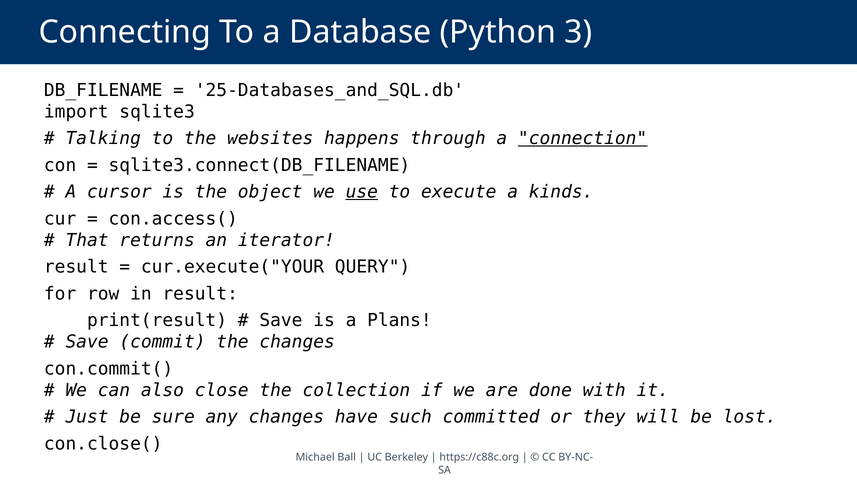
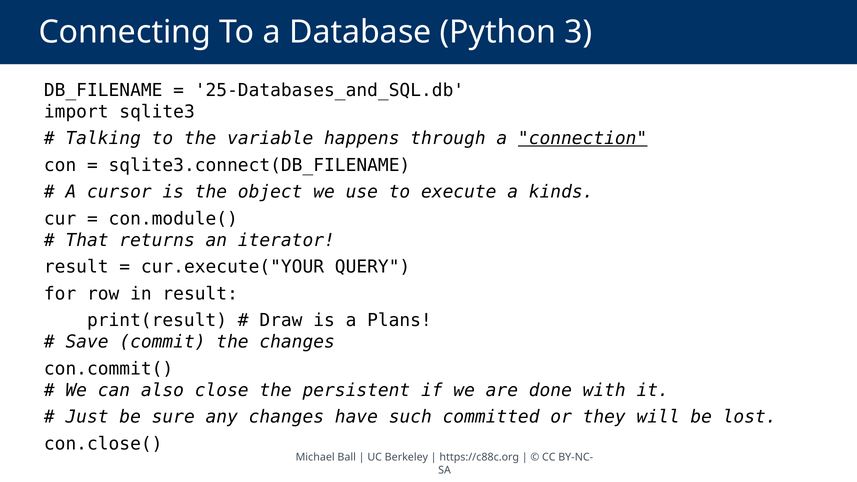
websites: websites -> variable (270, 138)
use underline: present -> none (362, 192)
con.access(: con.access( -> con.module( (173, 219)
Save: Save -> Draw (281, 321)
collection: collection -> persistent (356, 390)
